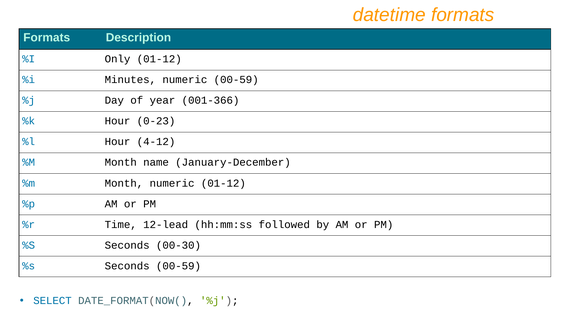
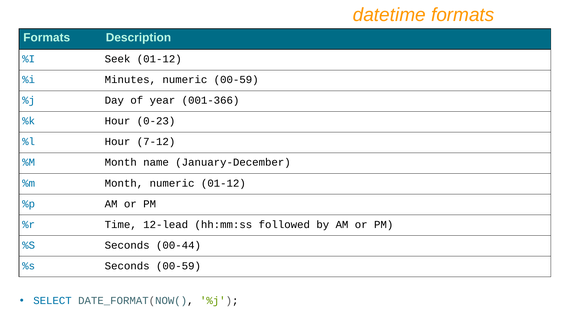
Only: Only -> Seek (118, 59)
4-12: 4-12 -> 7-12 (156, 142)
00-30: 00-30 -> 00-44 (178, 245)
